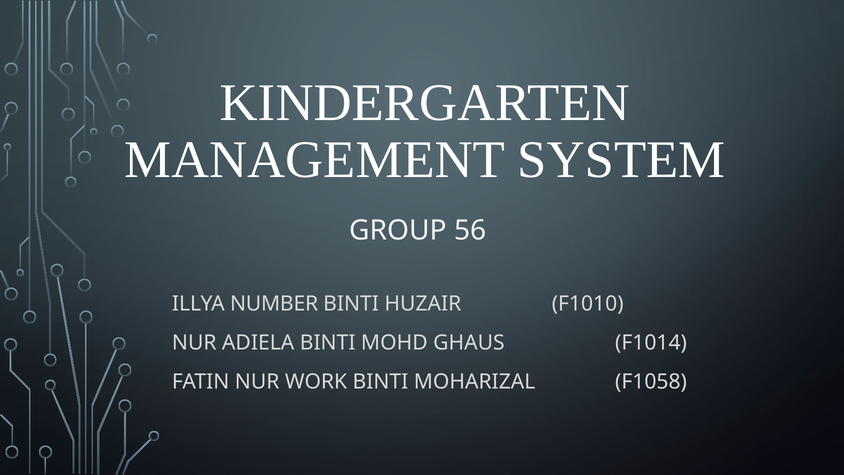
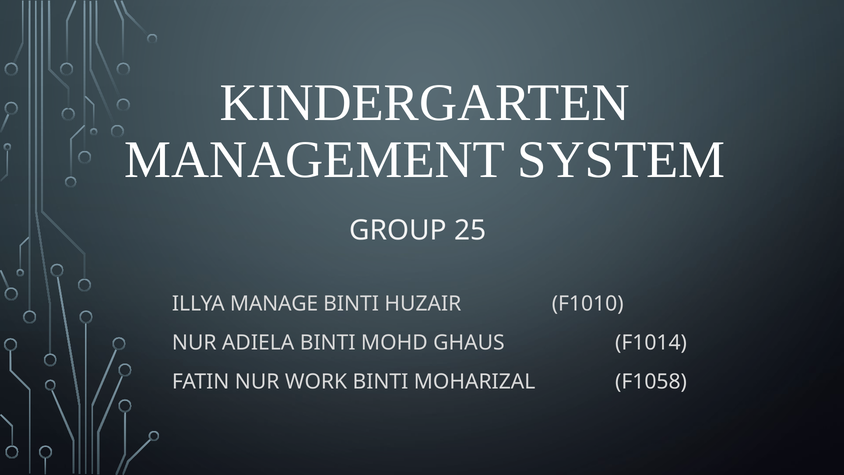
56: 56 -> 25 (470, 230)
NUMBER: NUMBER -> MANAGE (274, 303)
